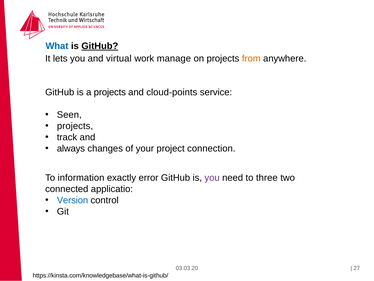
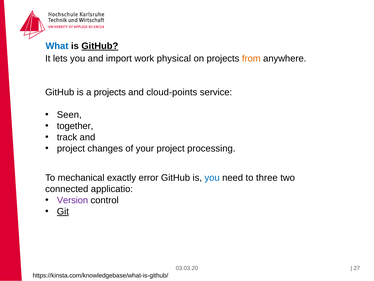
virtual: virtual -> import (119, 59)
manage: manage -> physical (174, 59)
projects: projects -> together (75, 126)
always: always -> project (71, 148)
connection: connection -> processing (211, 148)
information: information -> mechanical (81, 178)
you colour: purple -> blue (212, 178)
Version colour: blue -> purple (73, 200)
Git underline: none -> present (63, 211)
